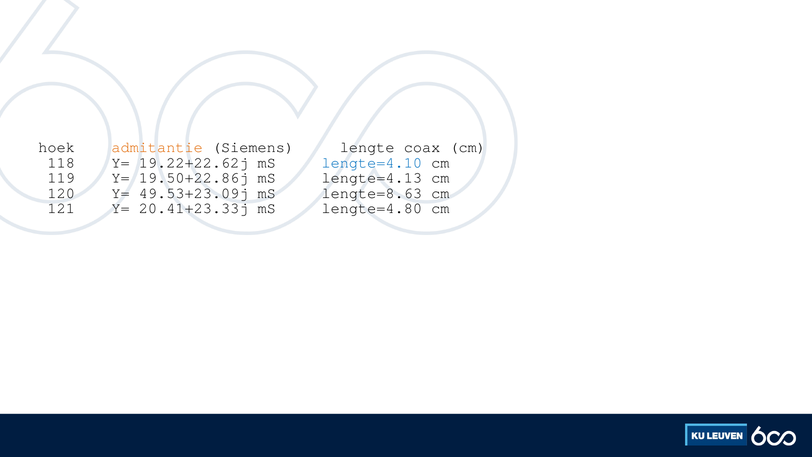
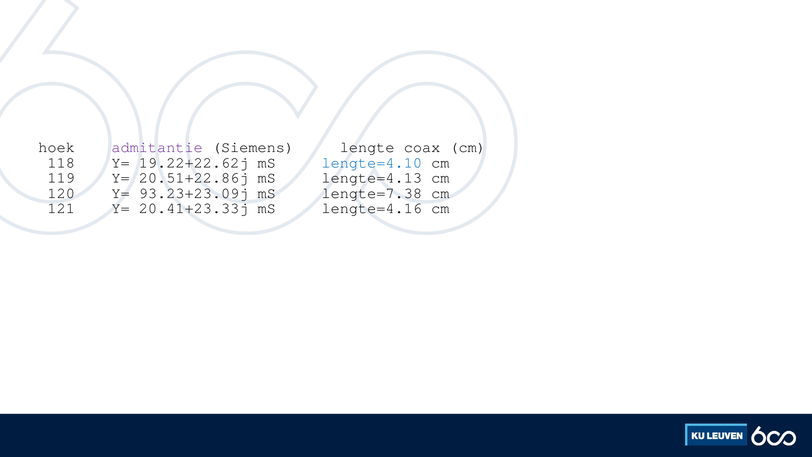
admitantie colour: orange -> purple (157, 147)
19.50+22.86j: 19.50+22.86j -> 20.51+22.86j (194, 178)
49.53+23.09j: 49.53+23.09j -> 93.23+23.09j (194, 193)
lengte=8.63: lengte=8.63 -> lengte=7.38 (372, 193)
lengte=4.80: lengte=4.80 -> lengte=4.16 (372, 208)
